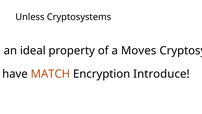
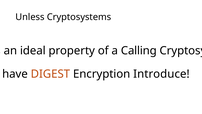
Moves: Moves -> Calling (139, 51)
MATCH: MATCH -> DIGEST (50, 74)
